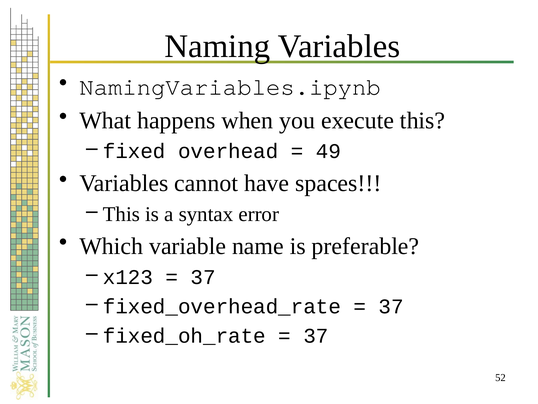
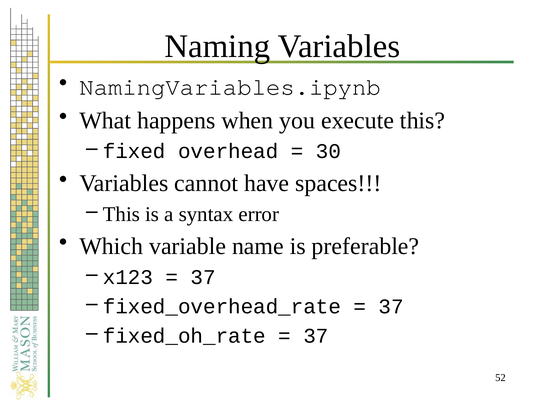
49: 49 -> 30 (328, 151)
